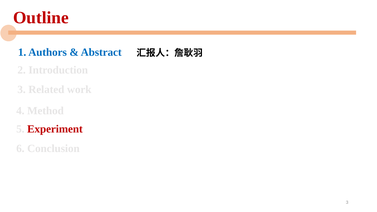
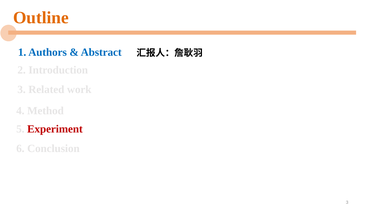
Outline colour: red -> orange (41, 18)
